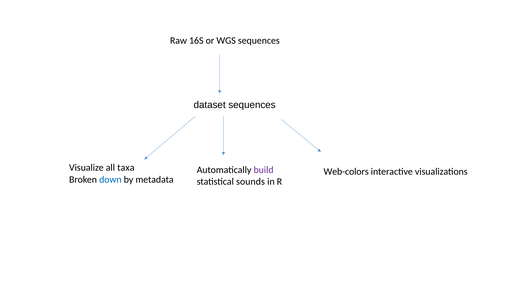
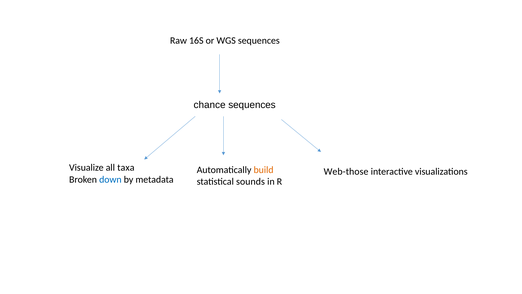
dataset: dataset -> chance (210, 105)
build colour: purple -> orange (264, 170)
Web-colors: Web-colors -> Web-those (346, 172)
